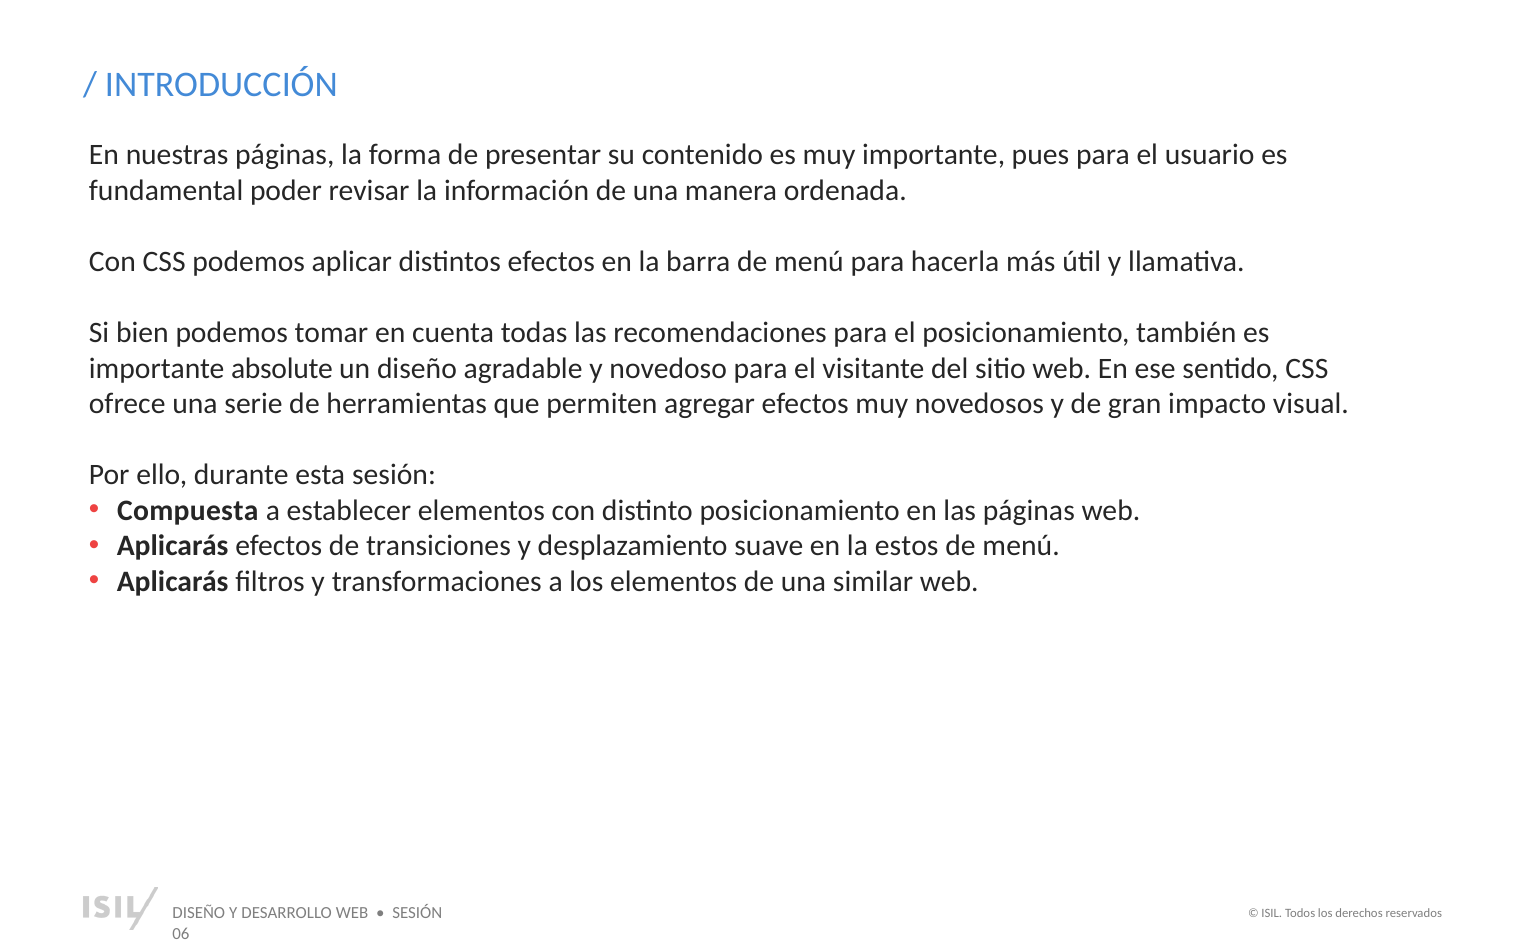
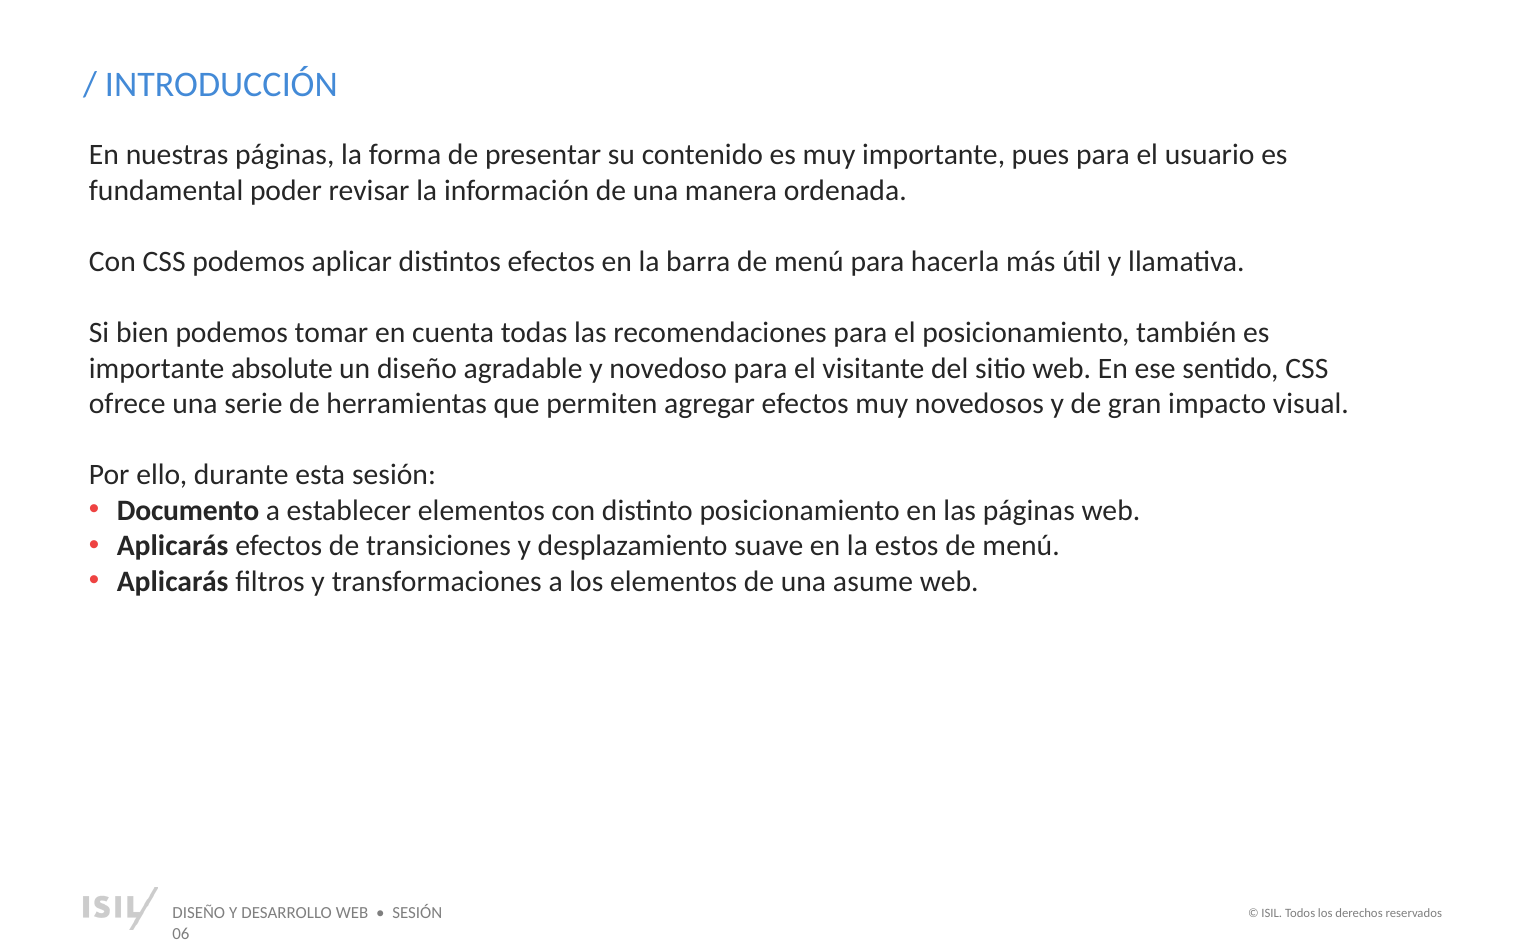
Compuesta: Compuesta -> Documento (188, 510)
similar: similar -> asume (873, 582)
